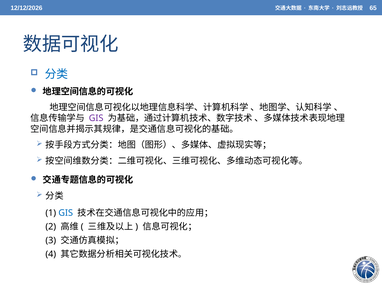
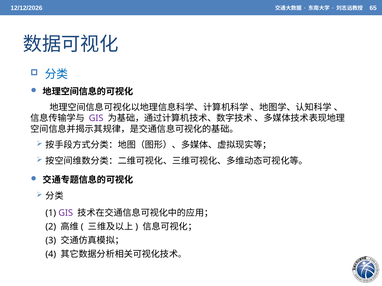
GIS colour: blue -> purple (66, 213)
